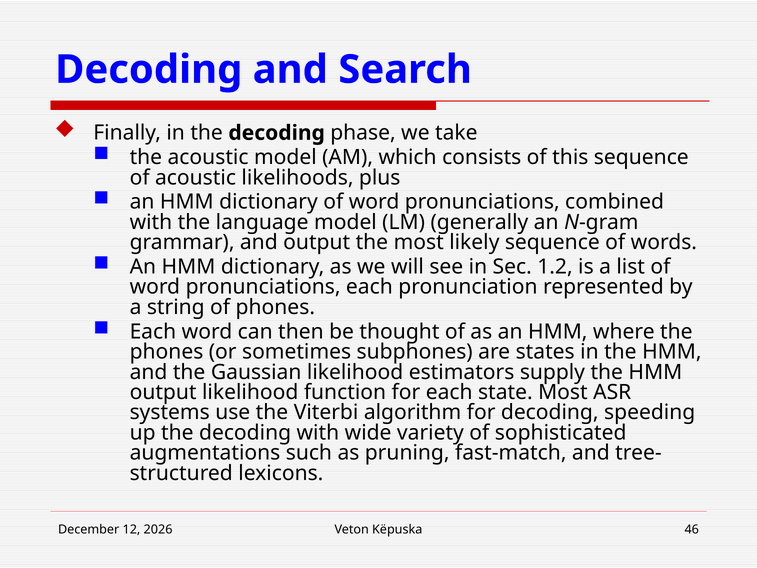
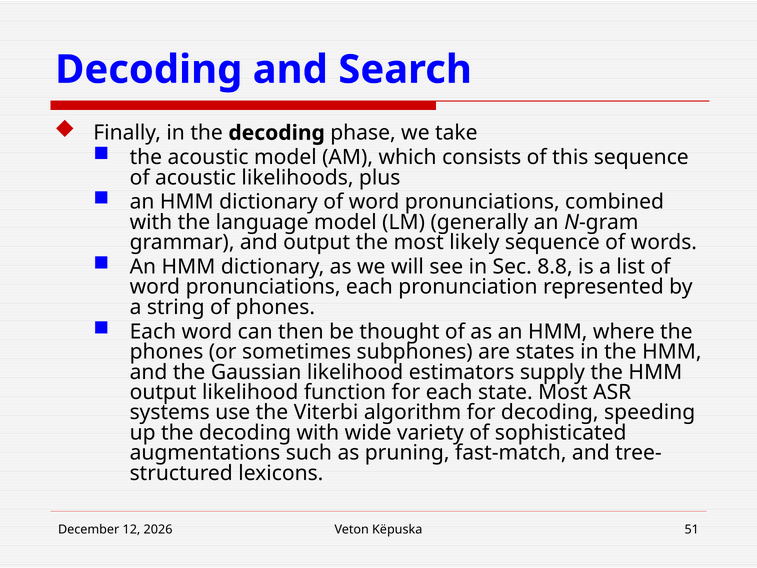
1.2: 1.2 -> 8.8 (555, 267)
46: 46 -> 51 (692, 529)
